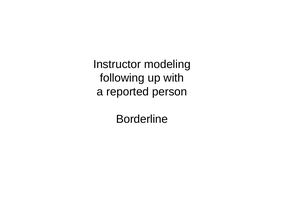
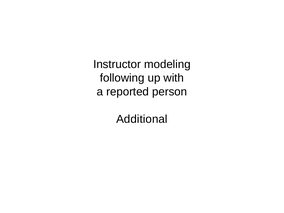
Borderline: Borderline -> Additional (142, 119)
